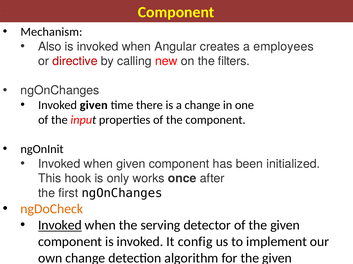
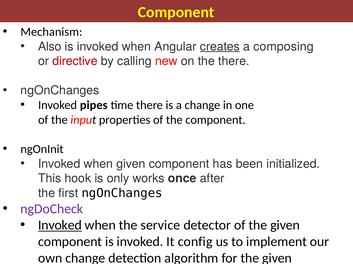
creates underline: none -> present (220, 47)
employees: employees -> composing (284, 47)
the filters: filters -> there (234, 61)
Invoked given: given -> pipes (94, 105)
ngDoCheck colour: orange -> purple (52, 209)
serving: serving -> service (160, 226)
